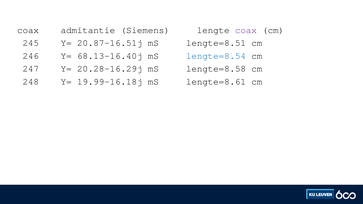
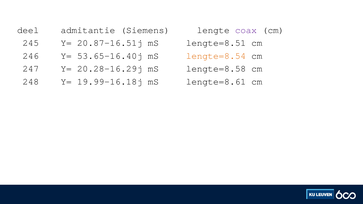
coax: coax -> deel (28, 30)
68.13-16.40j: 68.13-16.40j -> 53.65-16.40j (110, 56)
lengte=8.54 colour: blue -> orange (216, 56)
